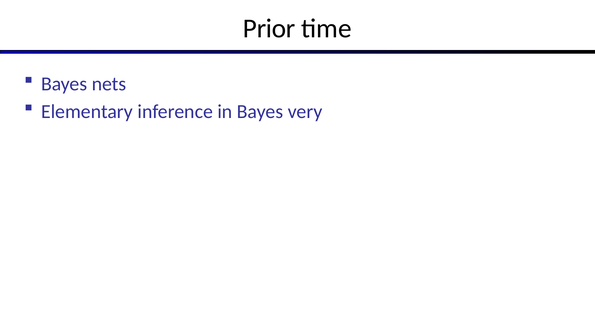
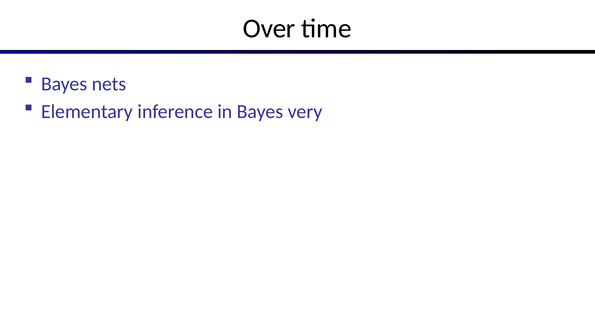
Prior: Prior -> Over (269, 29)
